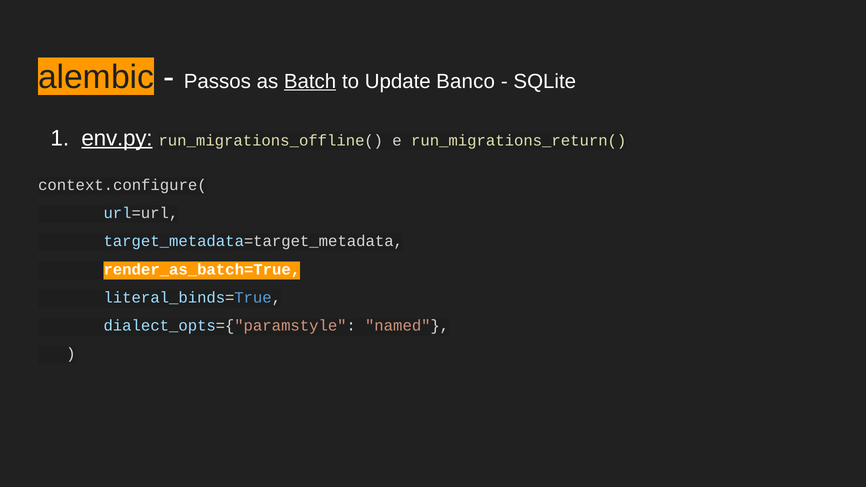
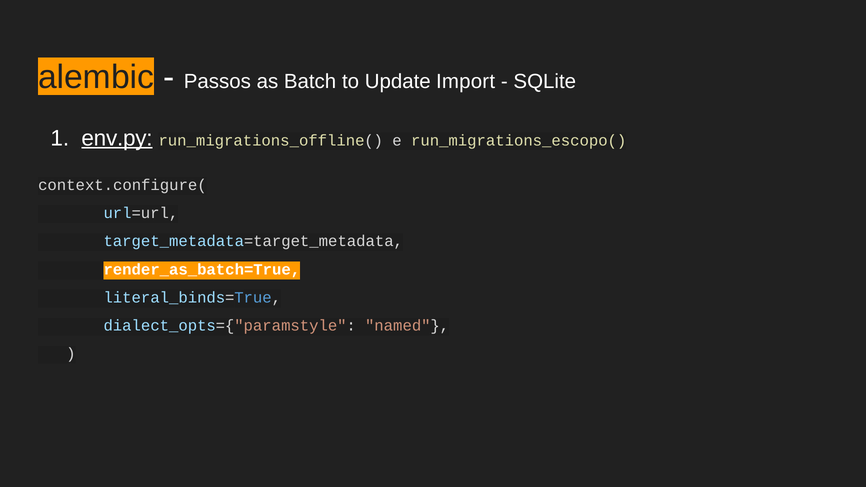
Batch underline: present -> none (310, 81)
Banco: Banco -> Import (466, 81)
run_migrations_return(: run_migrations_return( -> run_migrations_escopo( (519, 140)
